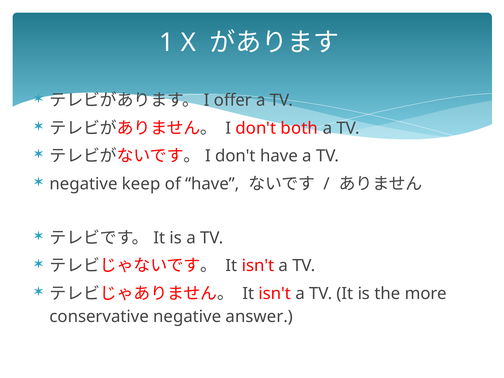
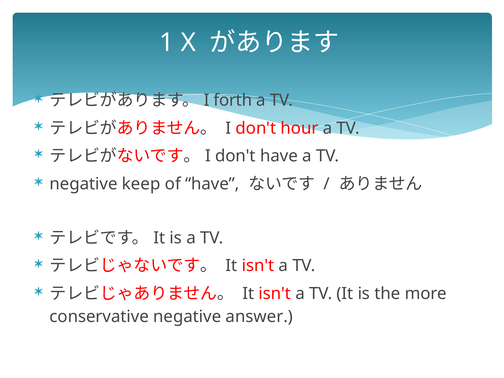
offer: offer -> forth (233, 100)
both: both -> hour (299, 128)
